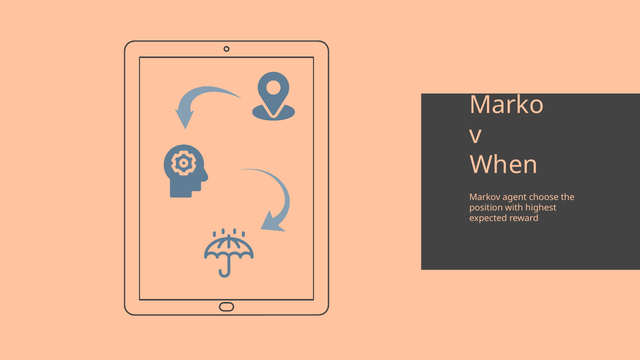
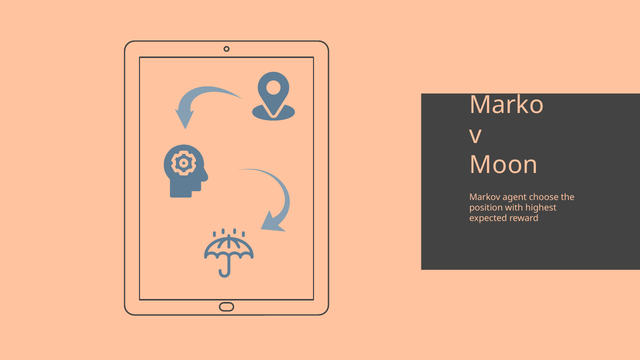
When: When -> Moon (504, 165)
